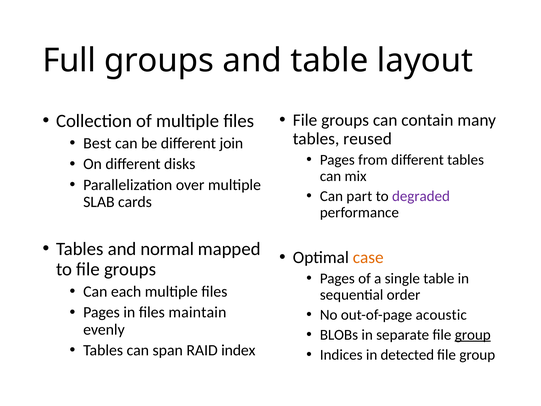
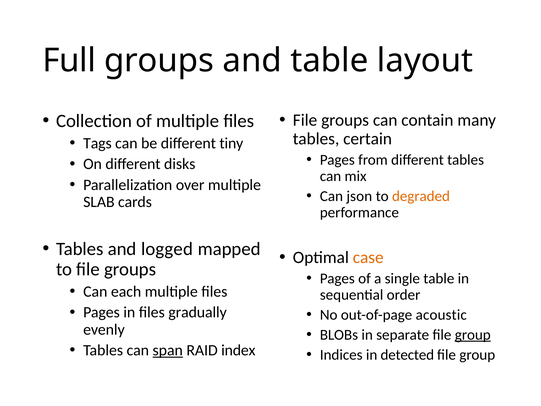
reused: reused -> certain (368, 139)
Best: Best -> Tags (97, 143)
join: join -> tiny (231, 143)
part: part -> json (359, 196)
degraded colour: purple -> orange (421, 196)
normal: normal -> logged (167, 249)
maintain: maintain -> gradually (198, 312)
span underline: none -> present (168, 350)
